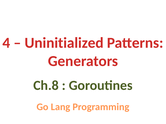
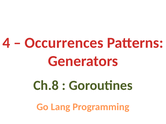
Uninitialized: Uninitialized -> Occurrences (64, 43)
